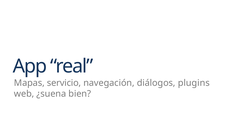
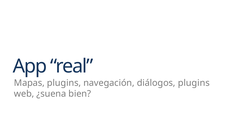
Mapas servicio: servicio -> plugins (64, 83)
